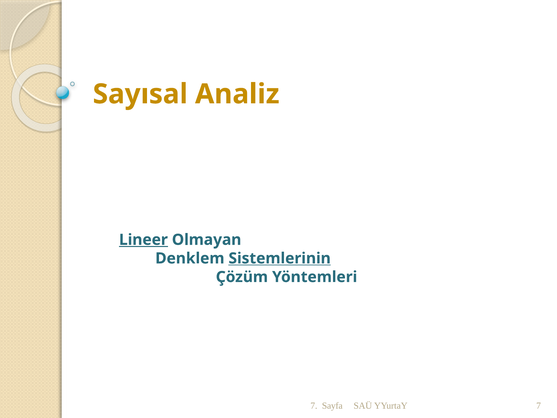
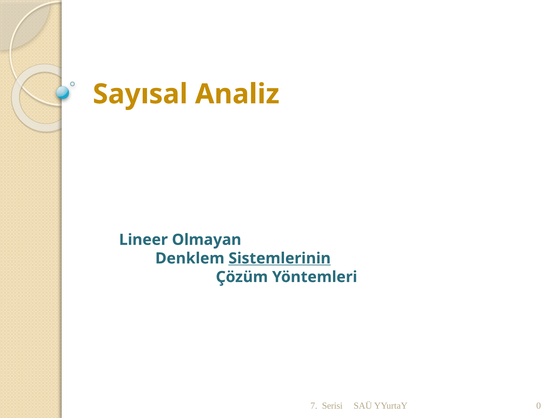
Lineer underline: present -> none (143, 240)
Sayfa: Sayfa -> Serisi (332, 405)
YYurtaY 7: 7 -> 0 (539, 405)
